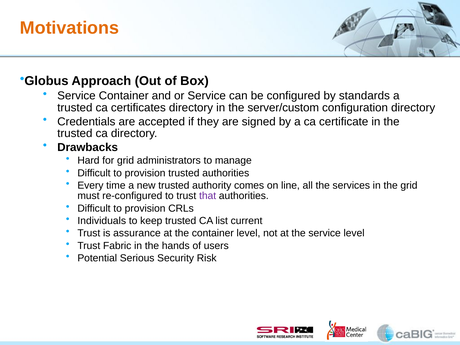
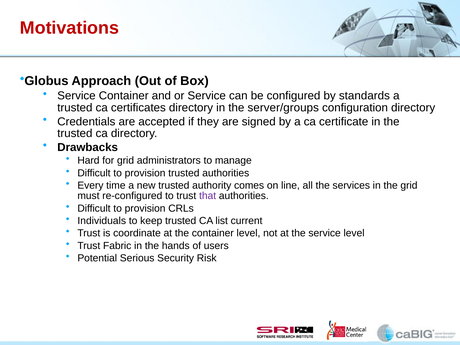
Motivations colour: orange -> red (70, 28)
server/custom: server/custom -> server/groups (283, 108)
assurance: assurance -> coordinate (137, 233)
